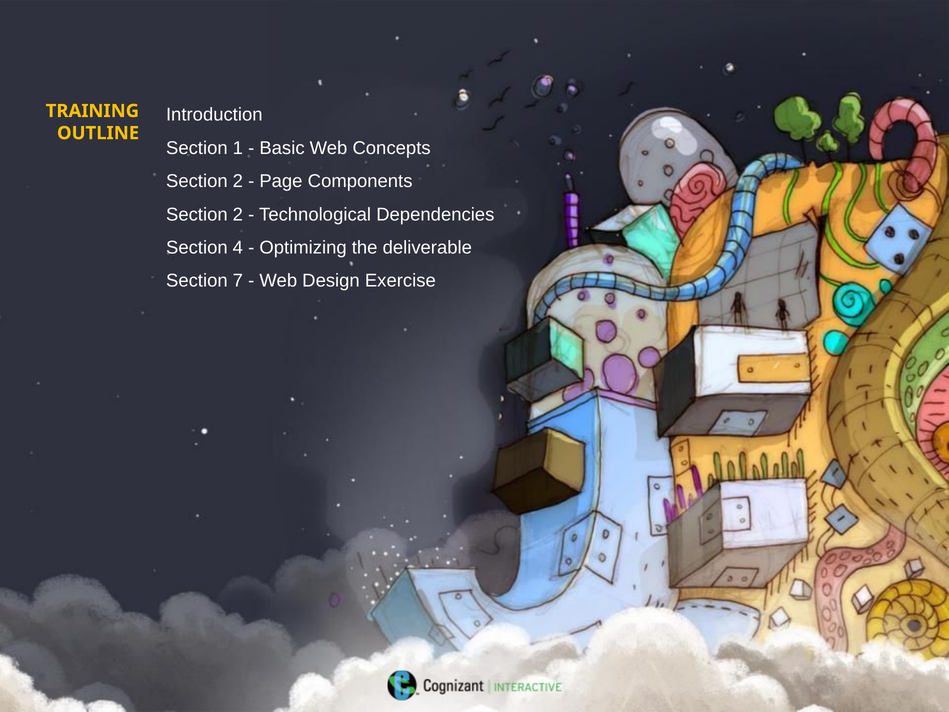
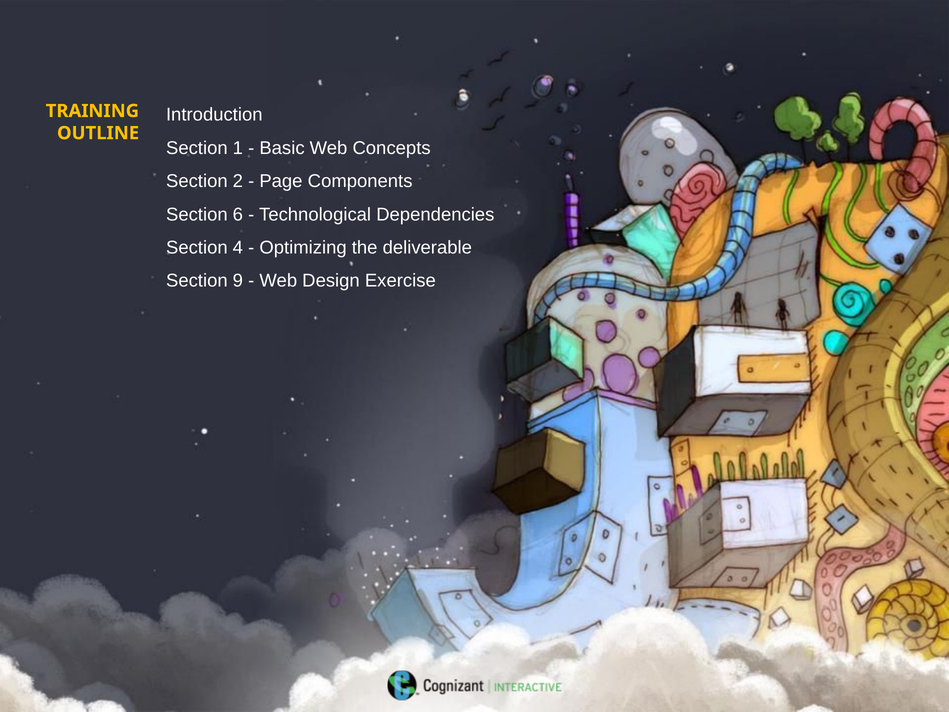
2: 2 -> 6 (238, 214)
7: 7 -> 9 (238, 281)
